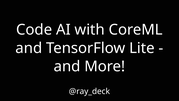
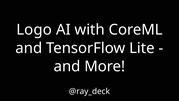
Code: Code -> Logo (34, 30)
